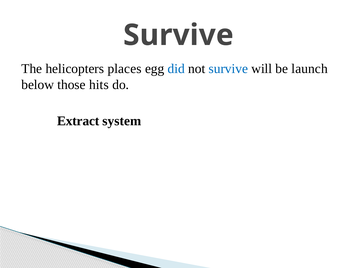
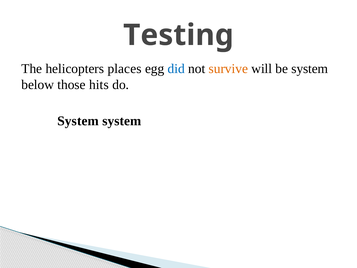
Survive: Survive -> Testing (178, 35)
survive colour: blue -> orange (228, 69)
be launch: launch -> system (310, 69)
Extract: Extract -> System (78, 121)
